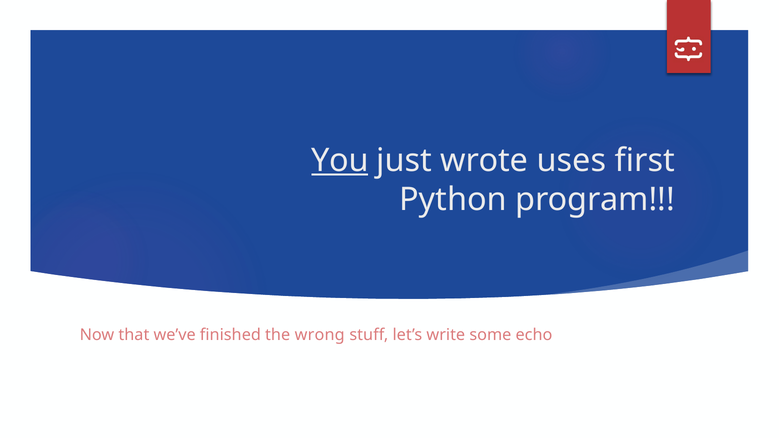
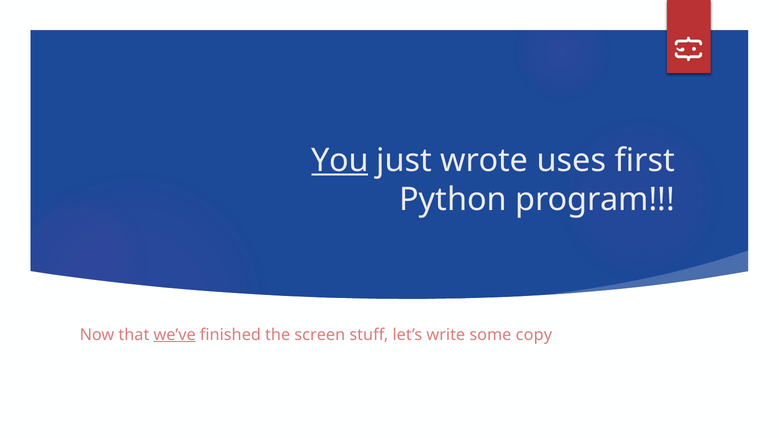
we’ve underline: none -> present (175, 335)
wrong: wrong -> screen (320, 335)
echo: echo -> copy (534, 335)
